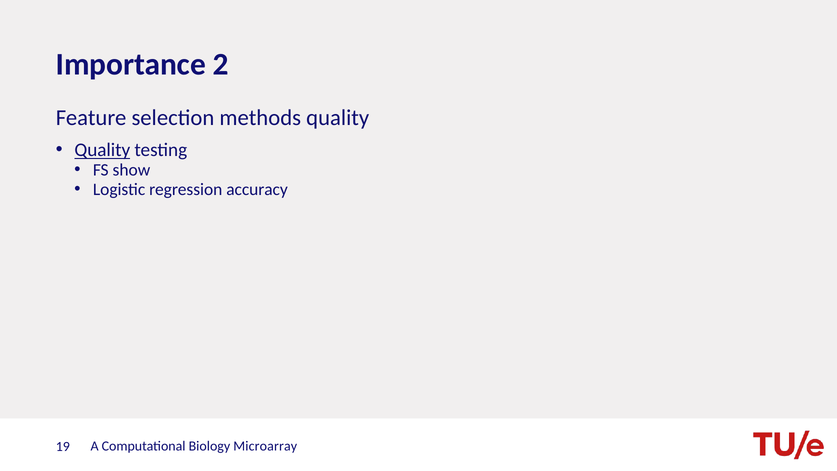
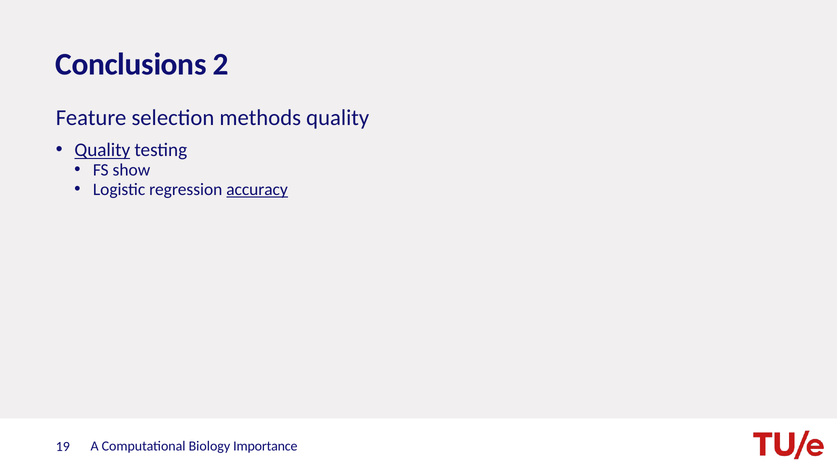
Importance: Importance -> Conclusions (131, 65)
accuracy underline: none -> present (257, 189)
Microarray: Microarray -> Importance (265, 446)
